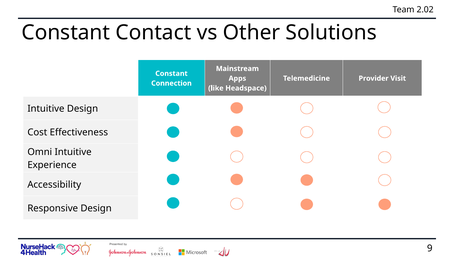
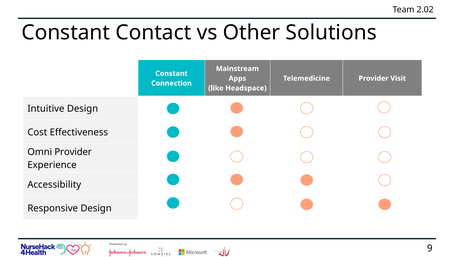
Omni Intuitive: Intuitive -> Provider (73, 152)
